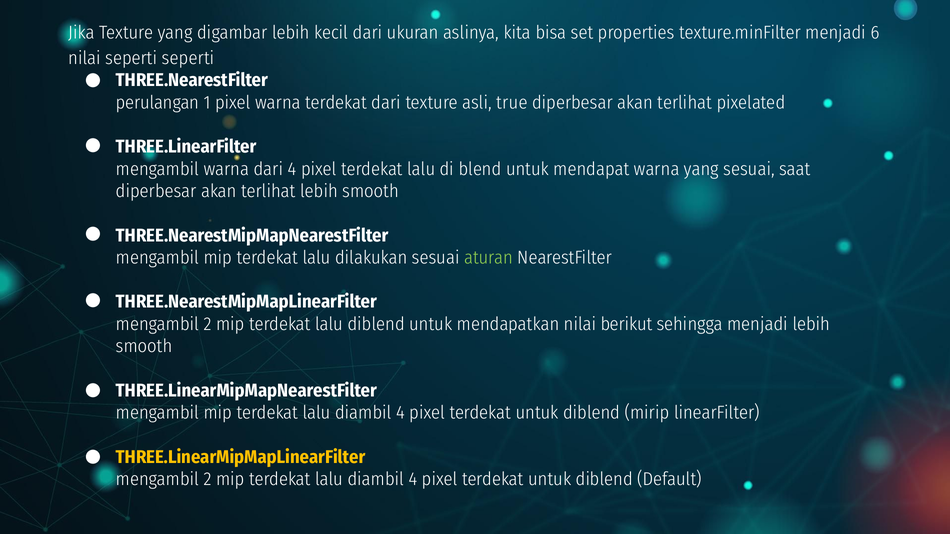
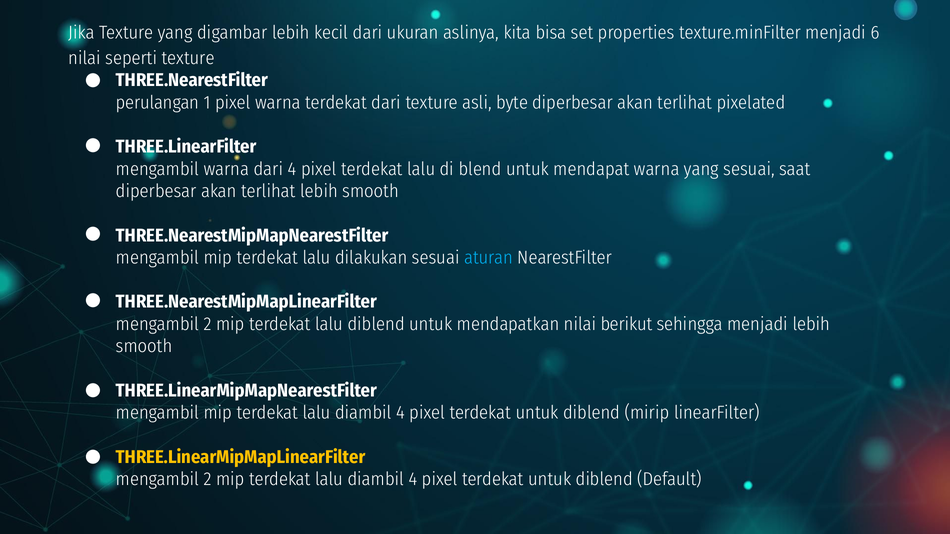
seperti seperti: seperti -> texture (188, 58)
true: true -> byte (512, 103)
aturan colour: light green -> light blue (489, 258)
